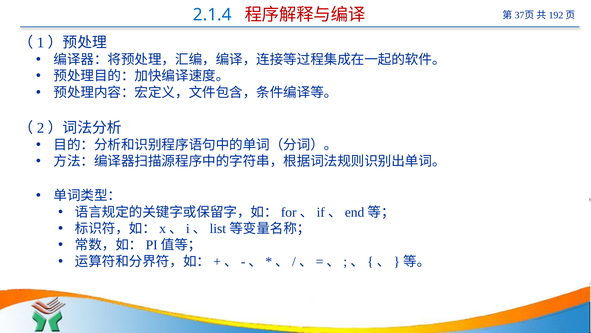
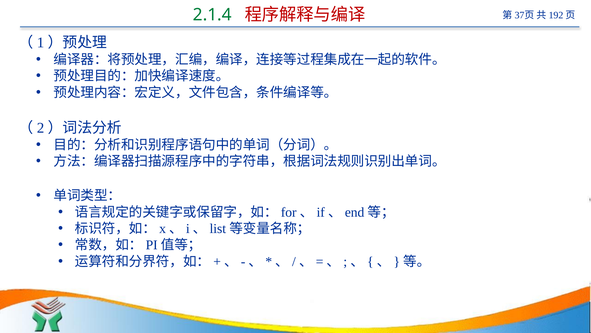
2.1.4 colour: blue -> green (212, 15)
